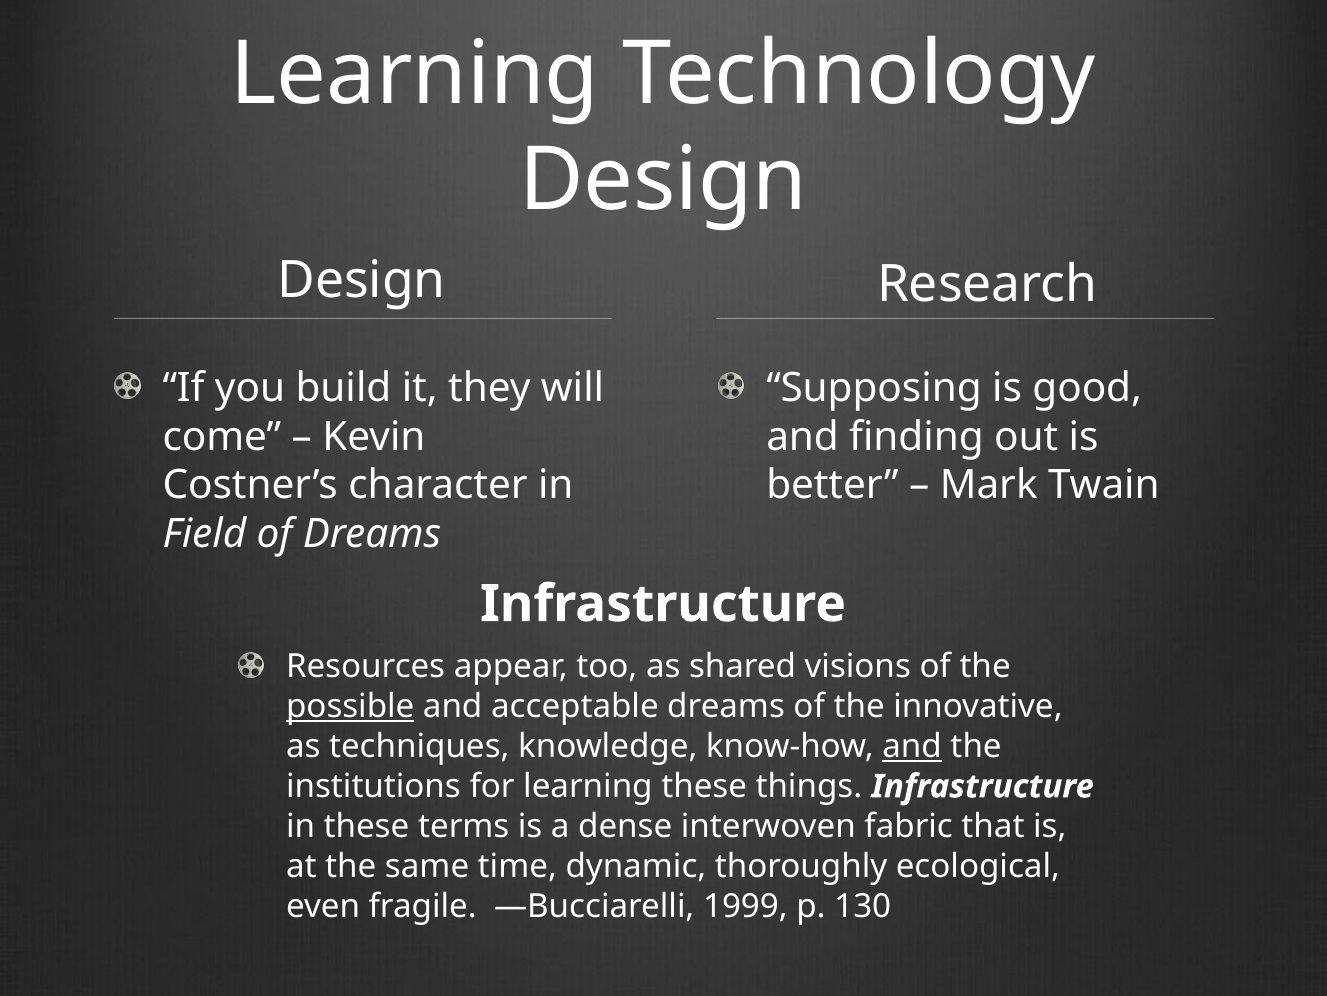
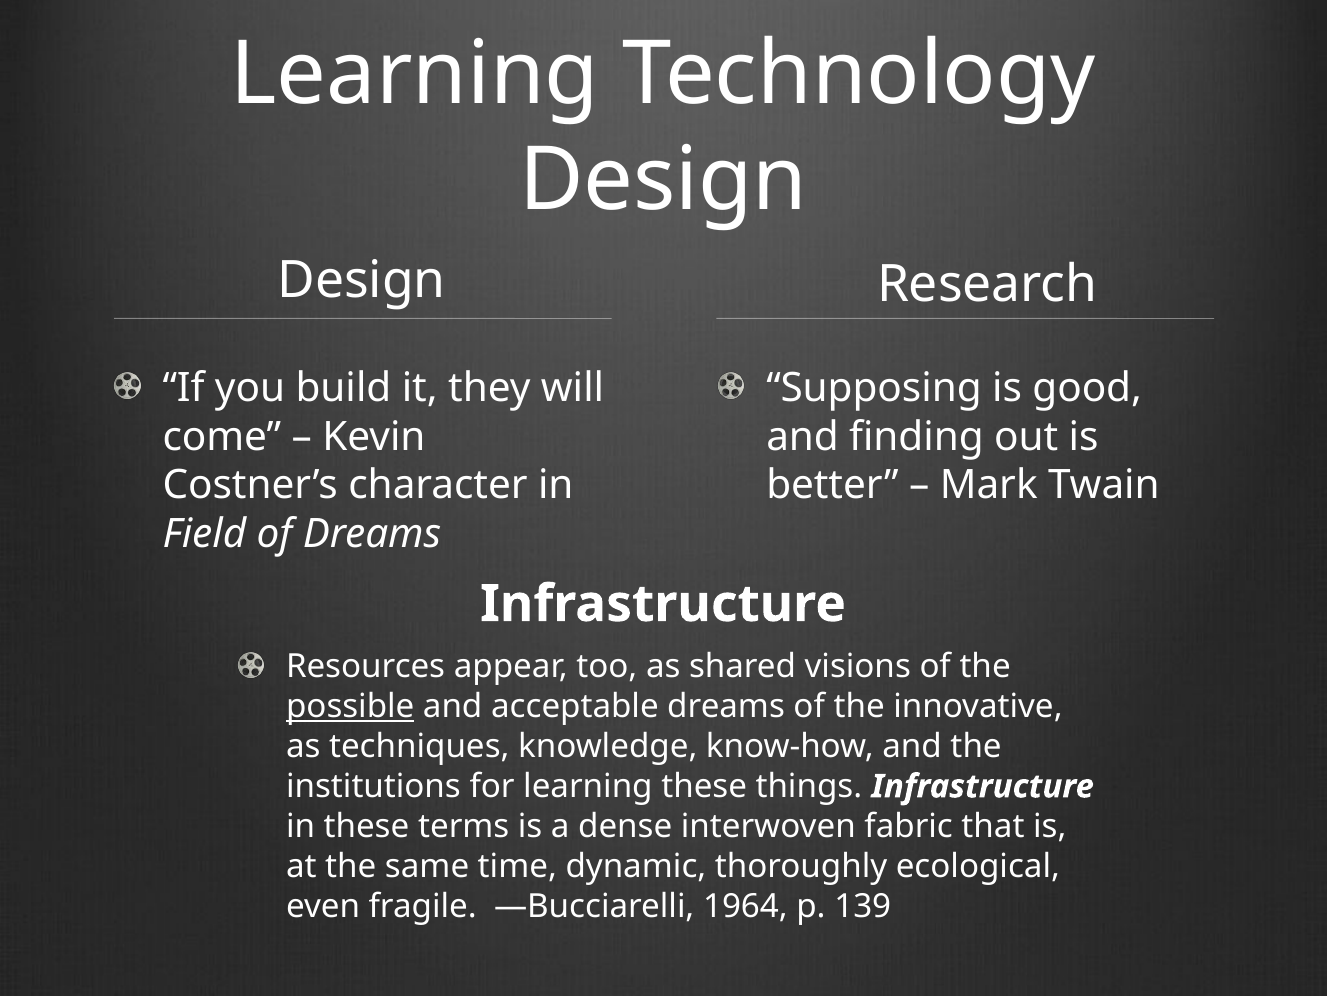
and underline: present -> none (912, 746)
1999: 1999 -> 1964 (745, 905)
130: 130 -> 139 (863, 905)
